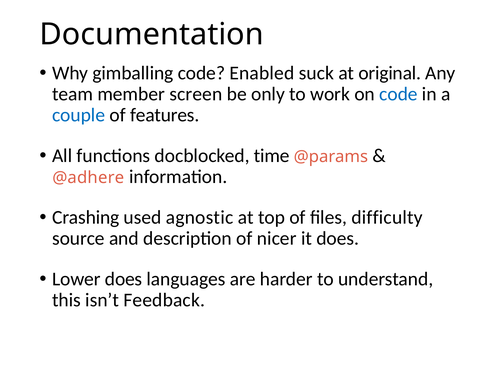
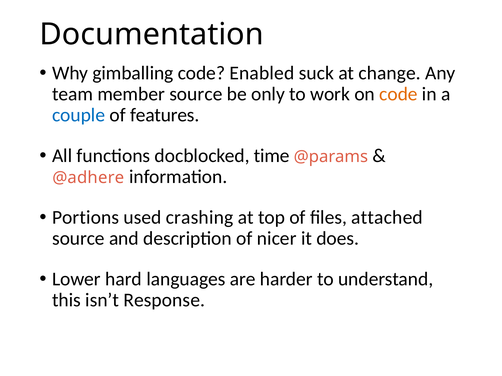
original: original -> change (390, 73)
member screen: screen -> source (196, 94)
code colour: blue -> orange (398, 94)
Crashing: Crashing -> Portions (86, 218)
agnostic: agnostic -> crashing (200, 218)
difficulty: difficulty -> attached (387, 218)
Lower does: does -> hard (124, 279)
Feedback: Feedback -> Response (164, 300)
